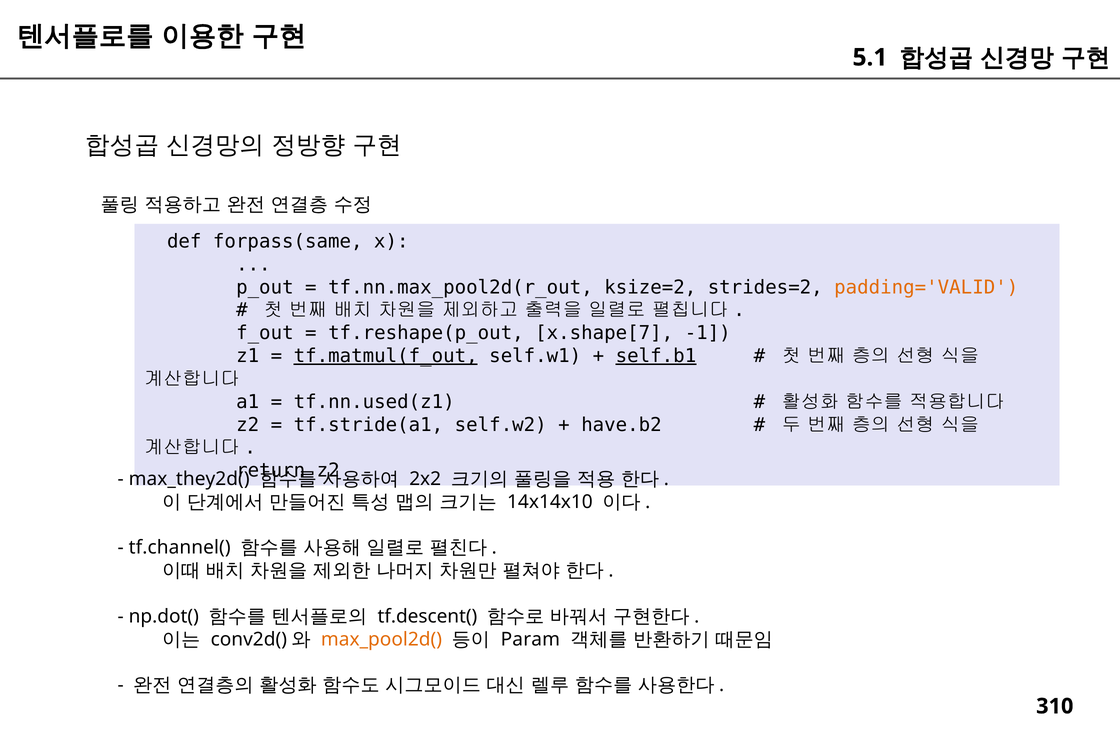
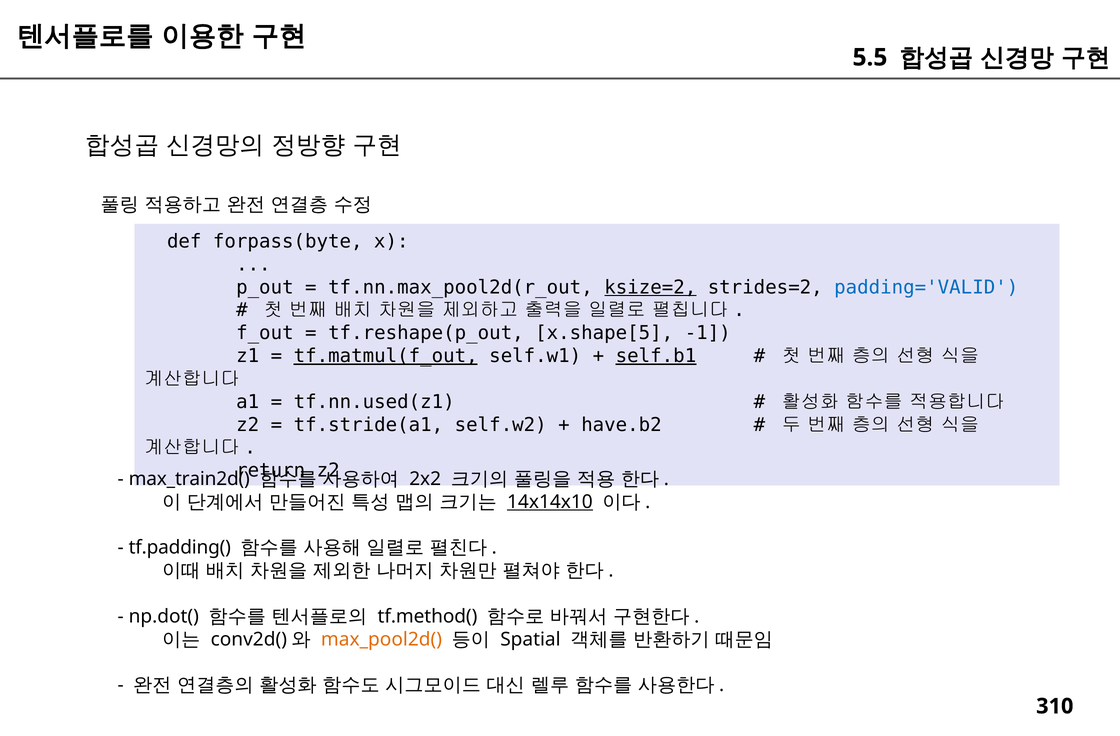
5.1: 5.1 -> 5.5 (870, 57)
forpass(same: forpass(same -> forpass(byte (288, 241)
ksize=2 underline: none -> present (650, 287)
padding='VALID colour: orange -> blue (926, 287)
x.shape[7: x.shape[7 -> x.shape[5 (604, 333)
max_they2d(: max_they2d( -> max_train2d( (189, 479)
14x14x10 underline: none -> present (550, 502)
tf.channel(: tf.channel( -> tf.padding( (180, 547)
tf.descent(: tf.descent( -> tf.method( (427, 616)
Param: Param -> Spatial (530, 639)
